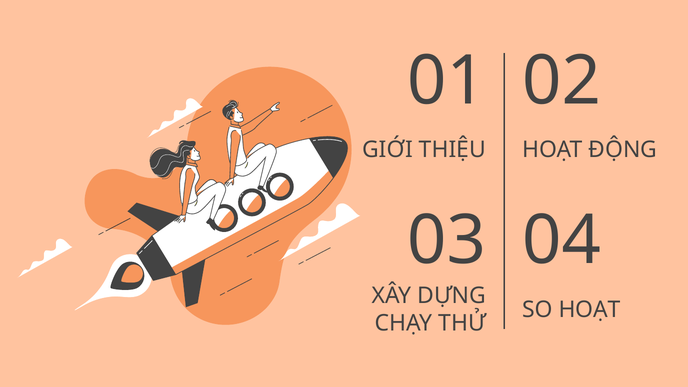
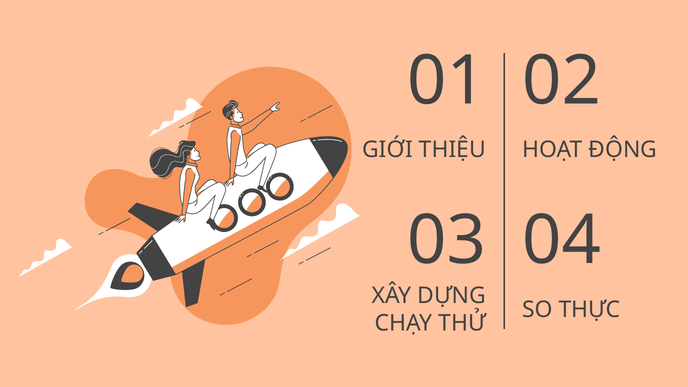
SO HOẠT: HOẠT -> THỰC (589, 310)
